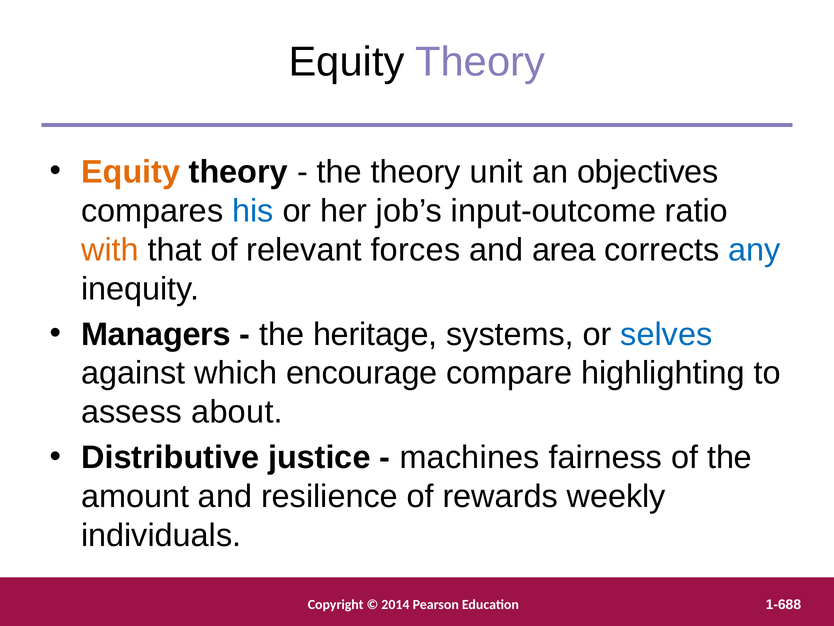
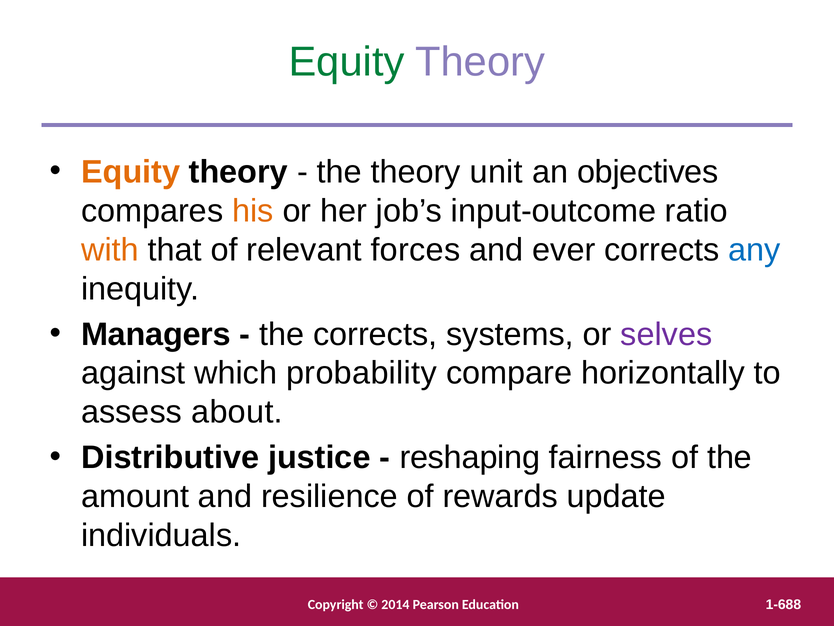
Equity colour: black -> green (347, 62)
his colour: blue -> orange (253, 211)
area: area -> ever (564, 250)
the heritage: heritage -> corrects (375, 334)
selves colour: blue -> purple (666, 334)
encourage: encourage -> probability (362, 373)
highlighting: highlighting -> horizontally (663, 373)
machines: machines -> reshaping (470, 457)
weekly: weekly -> update (616, 496)
